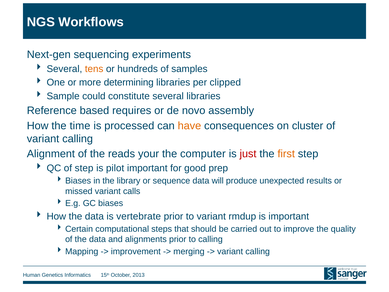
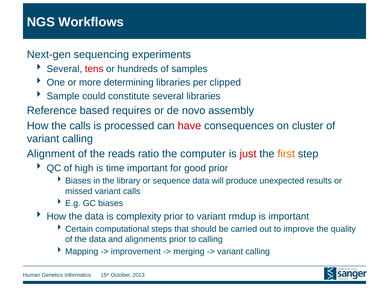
tens colour: orange -> red (94, 69)
the time: time -> calls (80, 126)
have colour: orange -> red (189, 126)
your: your -> ratio (149, 154)
of step: step -> high (84, 168)
pilot: pilot -> time (115, 168)
good prep: prep -> prior (218, 168)
vertebrate: vertebrate -> complexity (139, 216)
